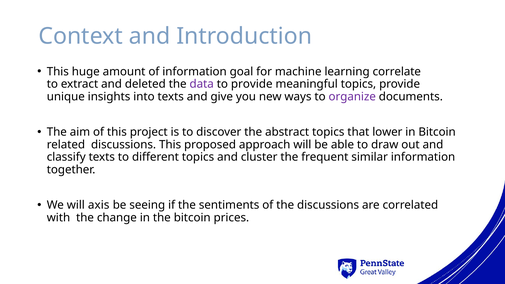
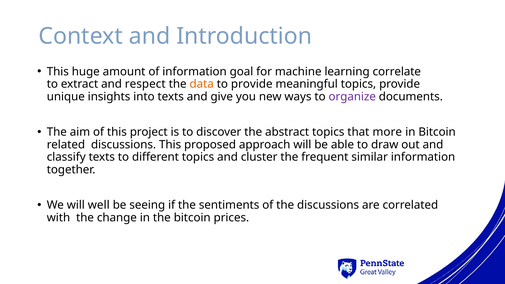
deleted: deleted -> respect (145, 84)
data colour: purple -> orange (202, 84)
lower: lower -> more (387, 132)
axis: axis -> well (99, 205)
